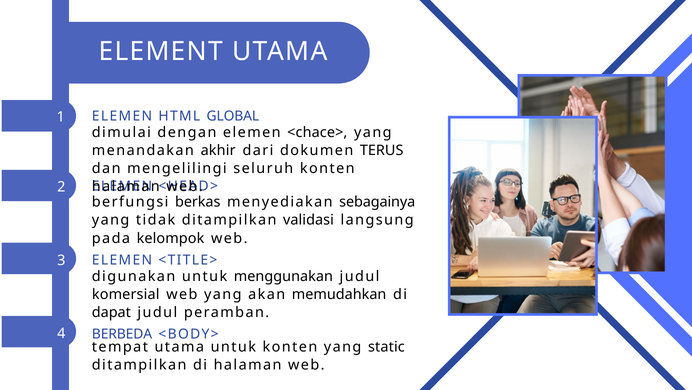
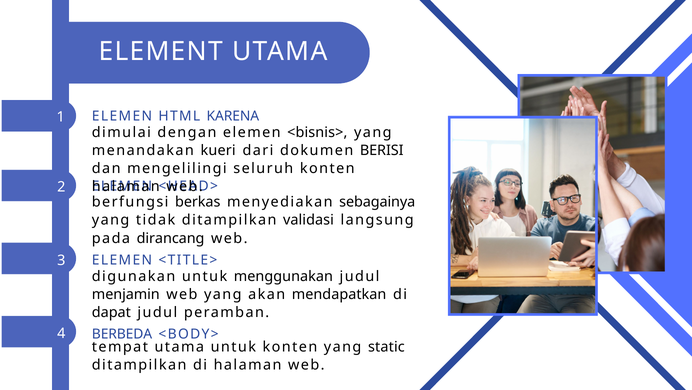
GLOBAL: GLOBAL -> KARENA (233, 116)
<chace>: <chace> -> <bisnis> (317, 132)
akhir: akhir -> kueri (218, 150)
TERUS: TERUS -> BERISI (382, 150)
kelompok: kelompok -> dirancang (171, 238)
komersial: komersial -> menjamin (126, 294)
memudahkan: memudahkan -> mendapatkan (339, 294)
